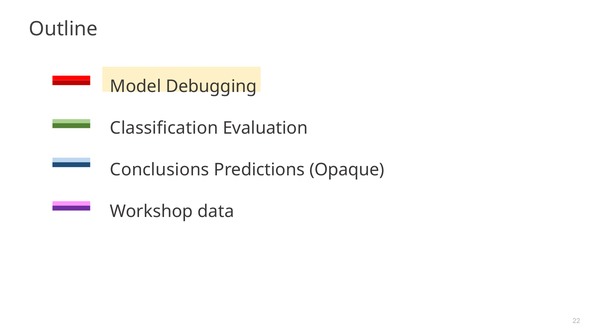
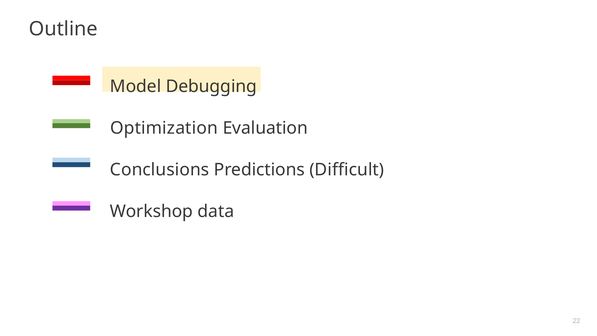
Classification: Classification -> Optimization (164, 128)
Opaque: Opaque -> Difficult (347, 170)
